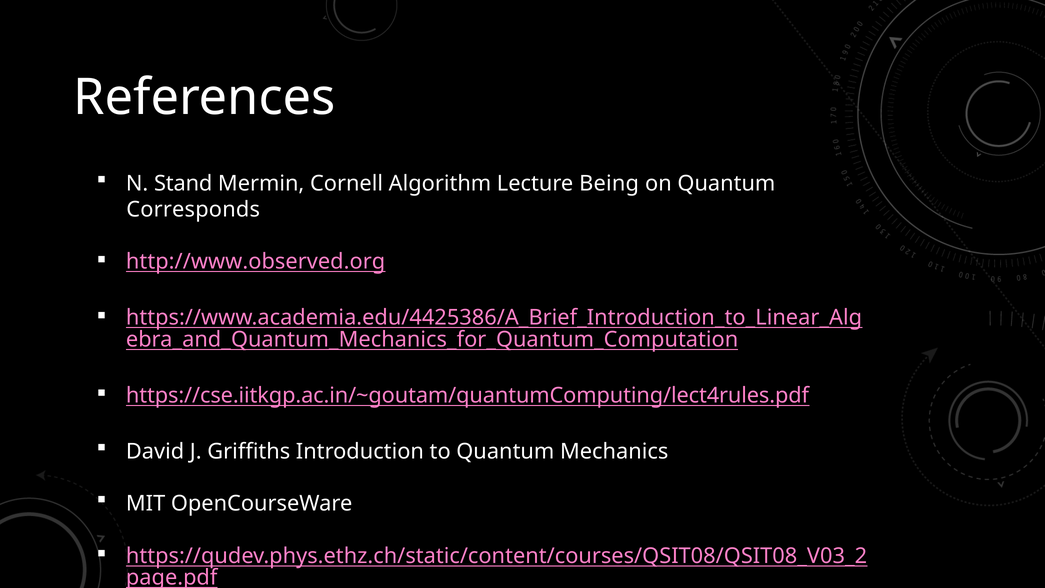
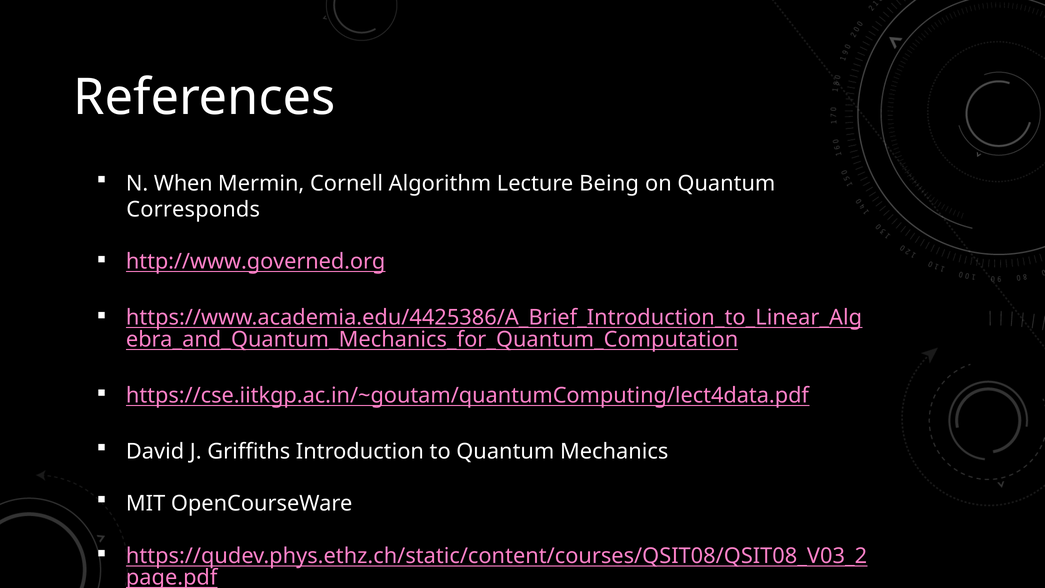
Stand: Stand -> When (183, 183)
http://www.observed.org: http://www.observed.org -> http://www.governed.org (256, 262)
https://cse.iitkgp.ac.in/~goutam/quantumComputing/lect4rules.pdf: https://cse.iitkgp.ac.in/~goutam/quantumComputing/lect4rules.pdf -> https://cse.iitkgp.ac.in/~goutam/quantumComputing/lect4data.pdf (467, 395)
